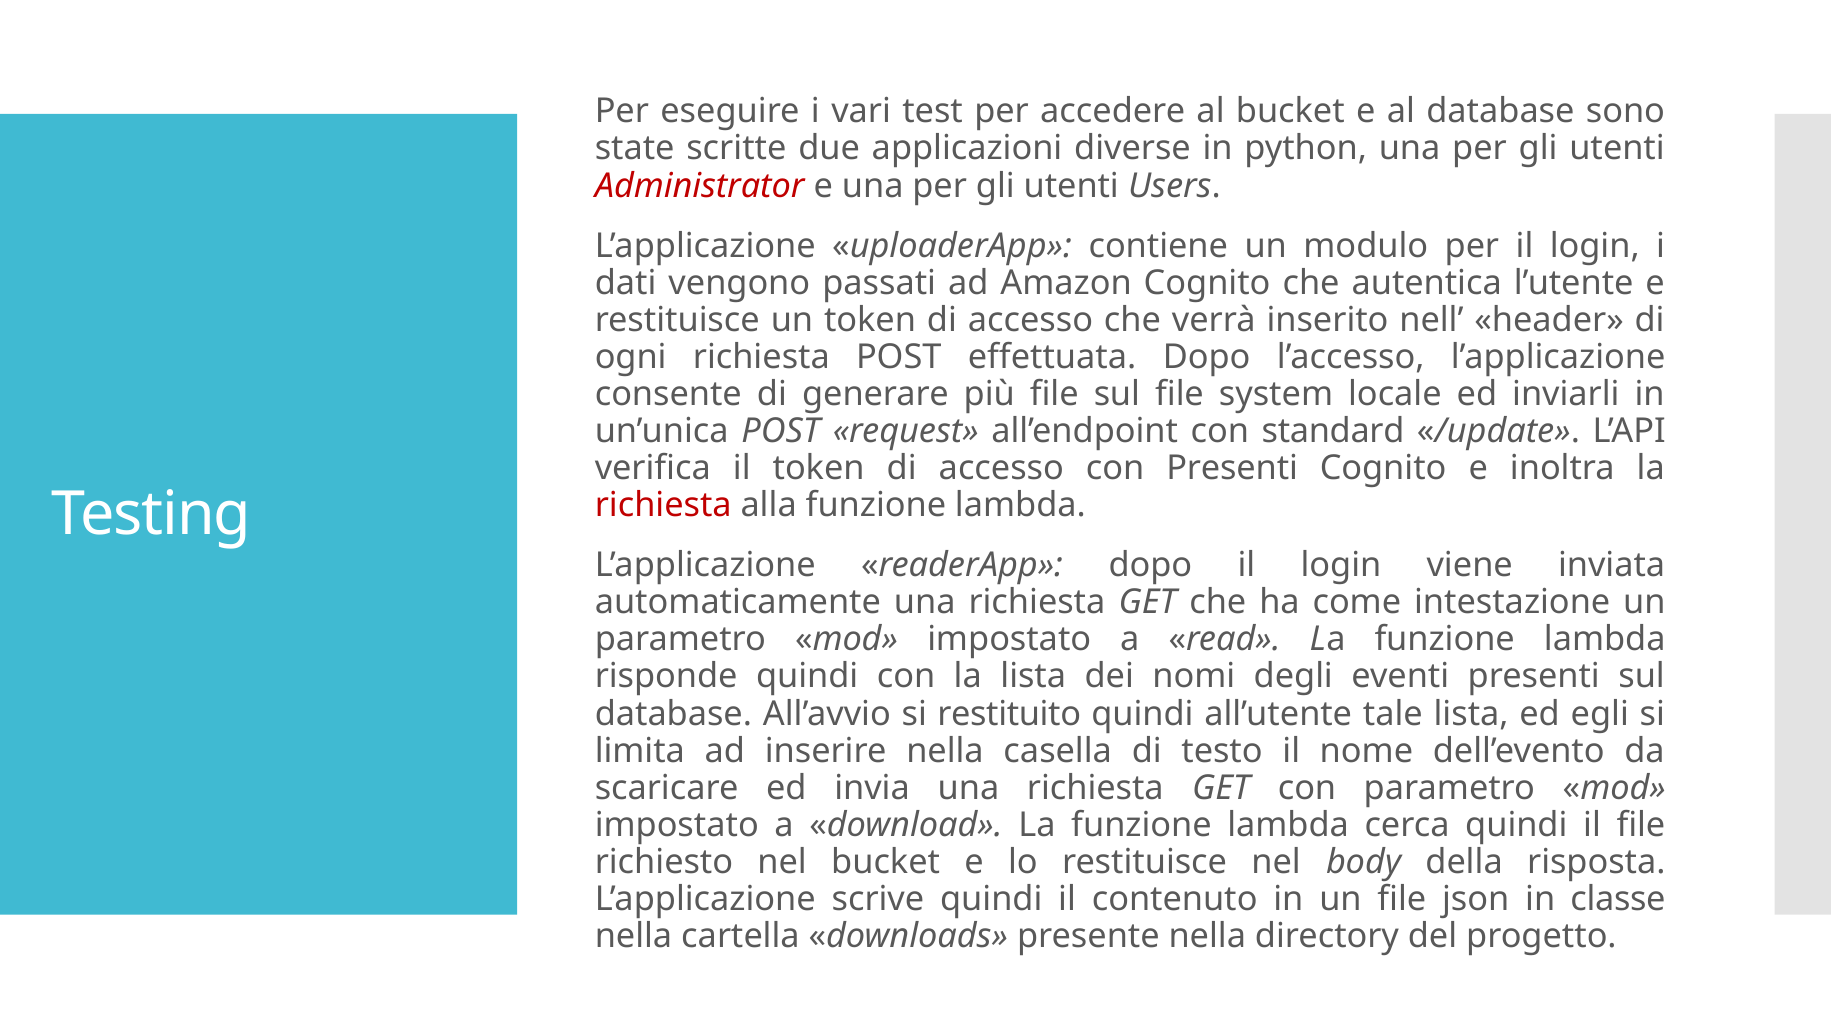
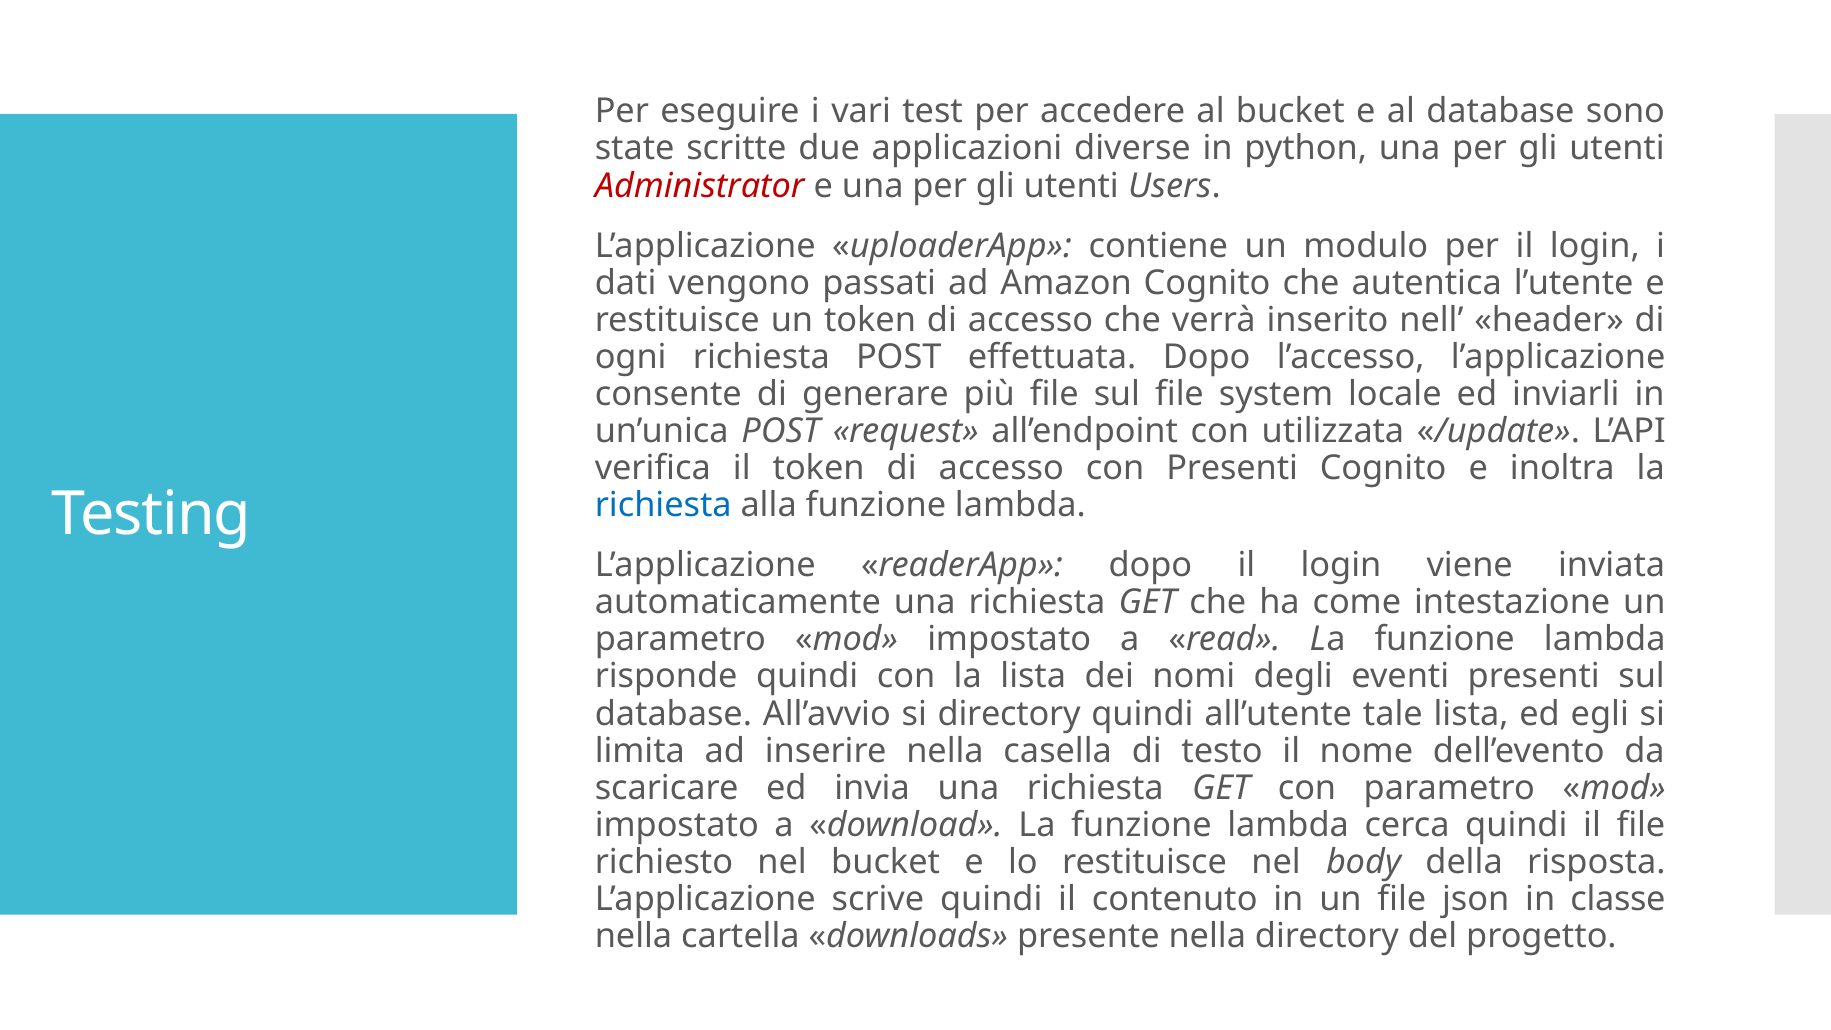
standard: standard -> utilizzata (1333, 431)
richiesta colour: red -> blue (663, 505)
si restituito: restituito -> directory (1009, 714)
